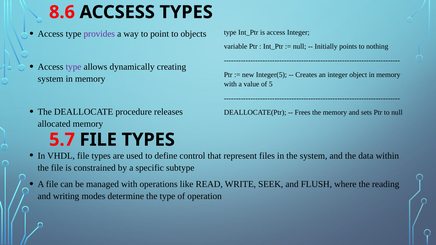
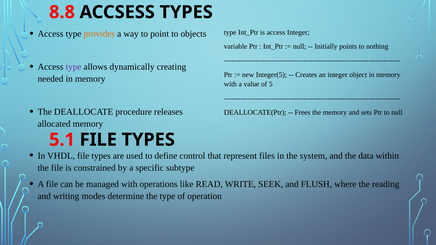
8.6: 8.6 -> 8.8 (62, 12)
provides colour: purple -> orange (99, 34)
system: system -> needed (51, 79)
5.7: 5.7 -> 5.1 (62, 140)
